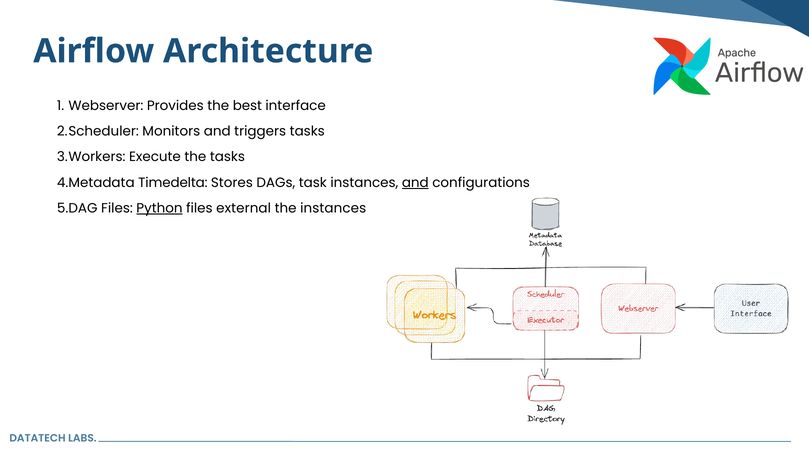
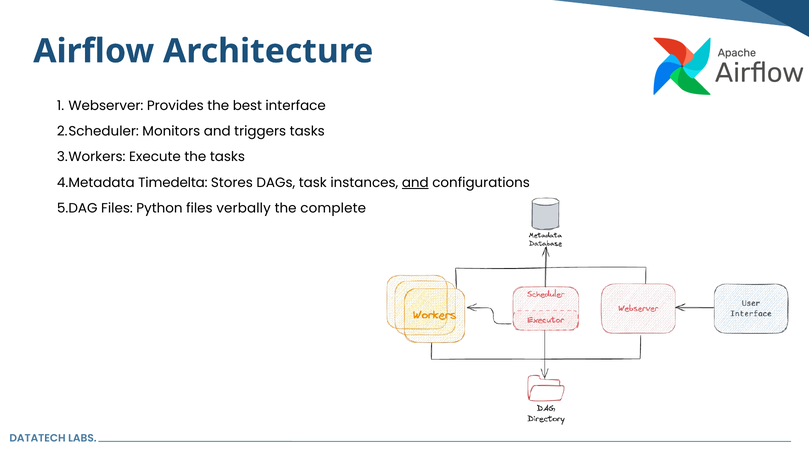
Python underline: present -> none (159, 208)
external: external -> verbally (244, 208)
the instances: instances -> complete (333, 208)
